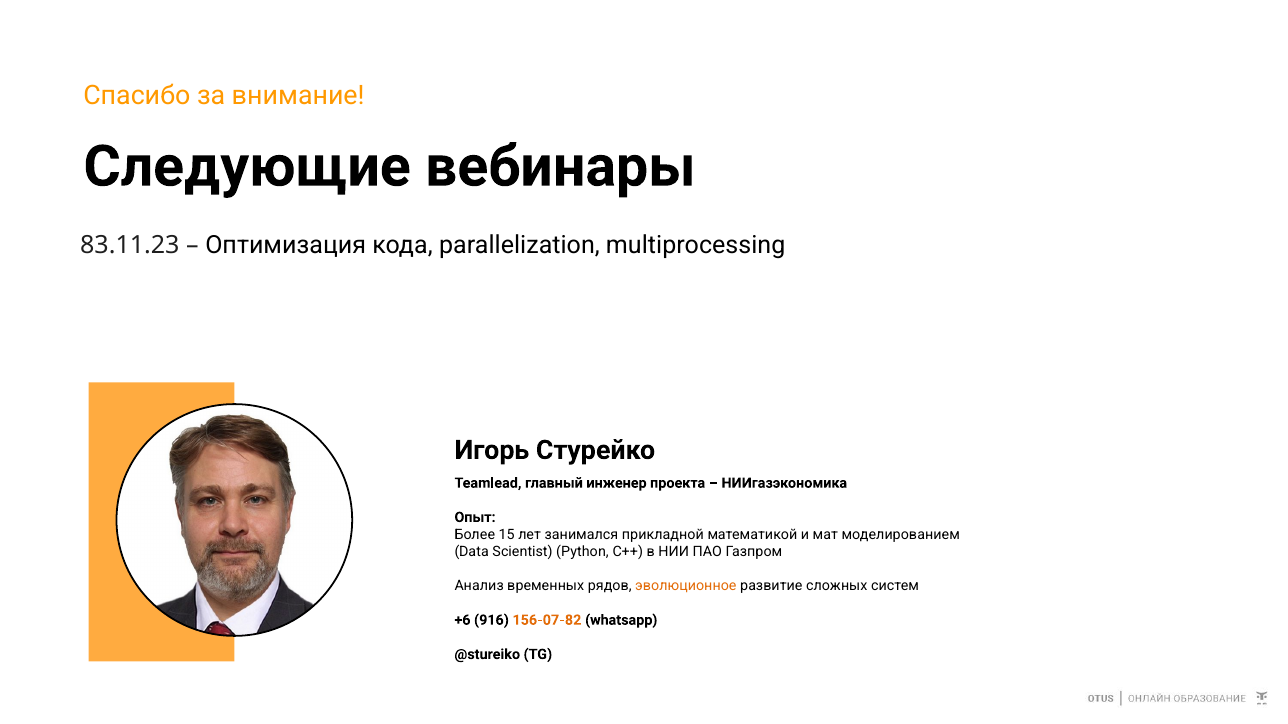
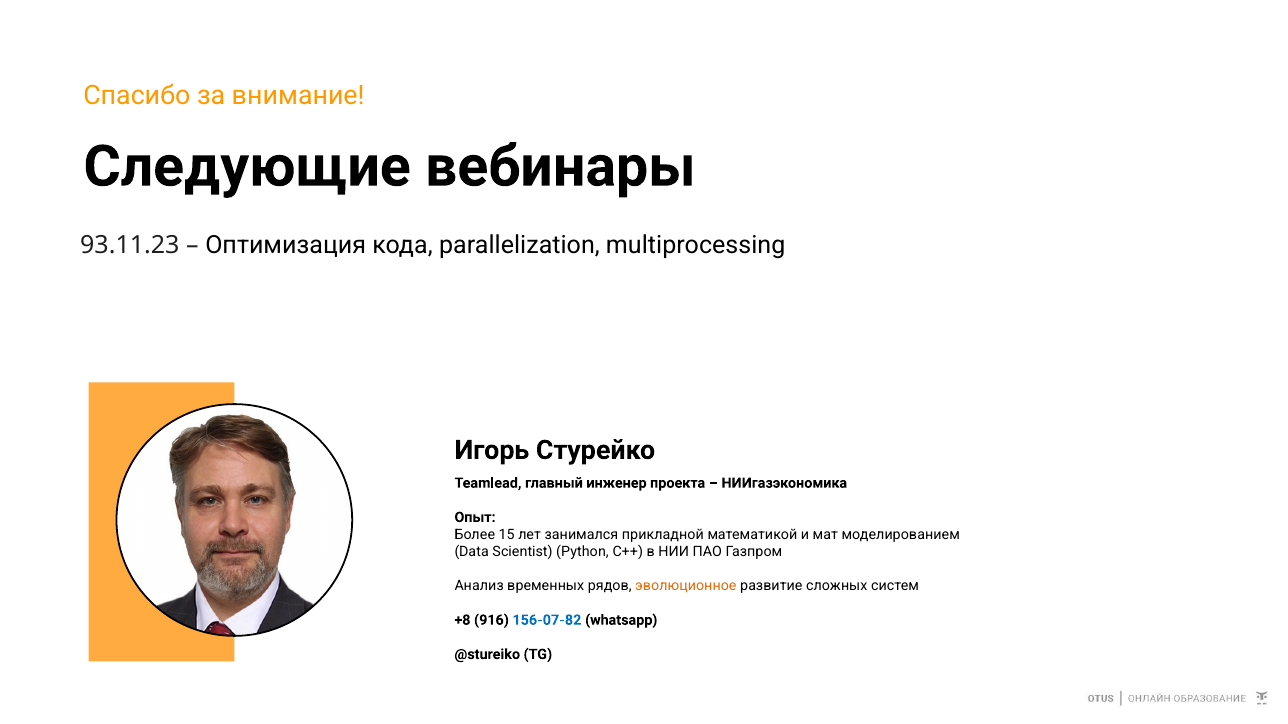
83.11.23: 83.11.23 -> 93.11.23 (130, 245)
+6: +6 -> +8 (462, 620)
156-07-82 colour: orange -> blue (547, 620)
